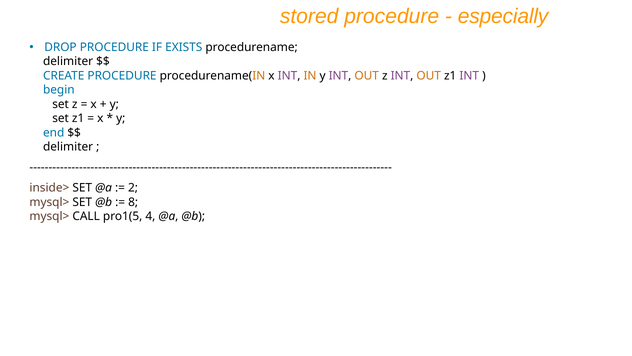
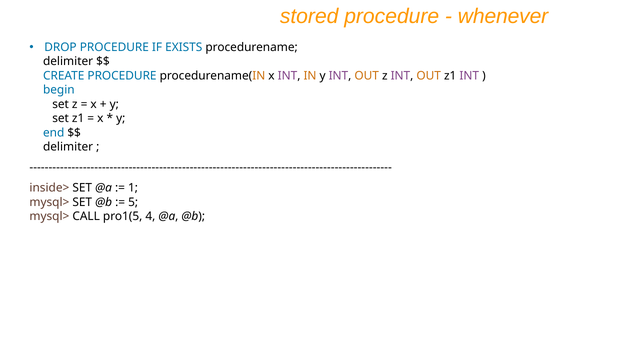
especially: especially -> whenever (503, 16)
2: 2 -> 1 (133, 188)
8: 8 -> 5 (133, 202)
